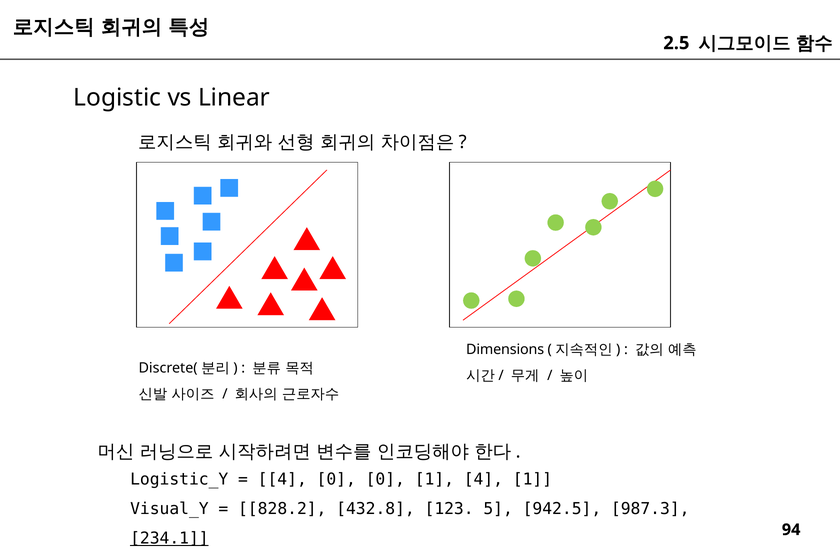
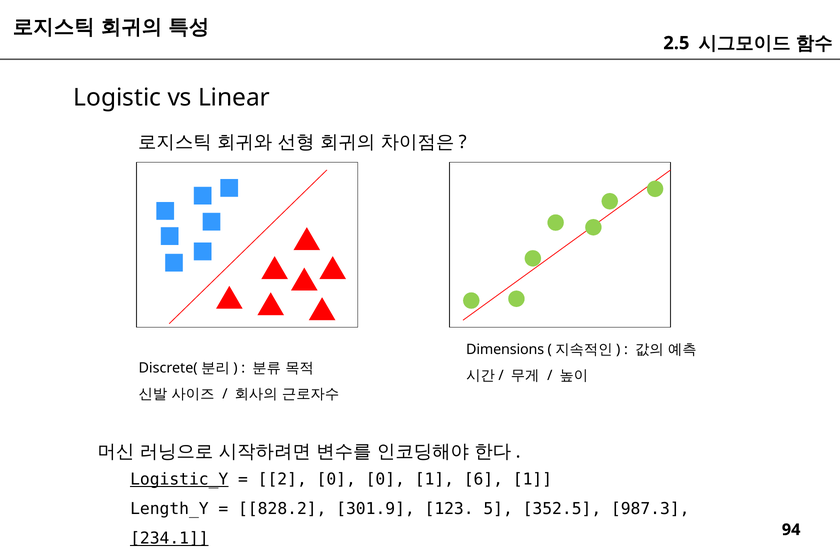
Logistic_Y underline: none -> present (179, 479)
4: 4 -> 2 (282, 479)
1 4: 4 -> 6 (483, 479)
Visual_Y: Visual_Y -> Length_Y (169, 509)
432.8: 432.8 -> 301.9 (376, 509)
942.5: 942.5 -> 352.5 (562, 509)
